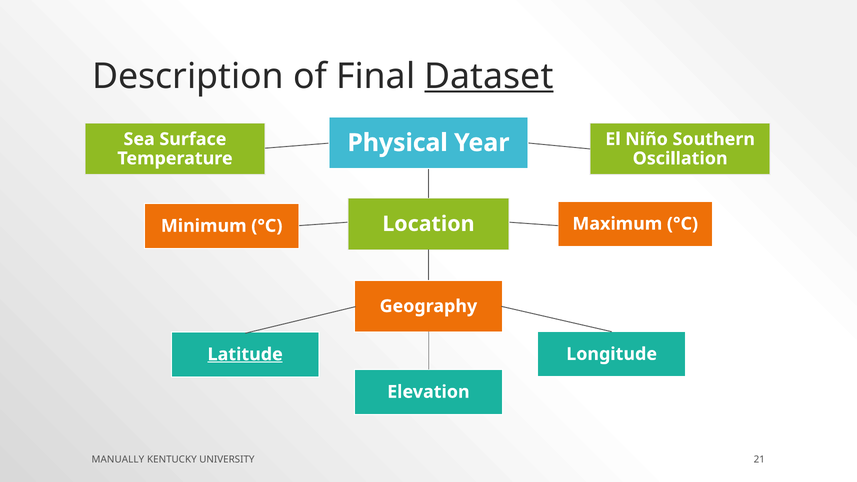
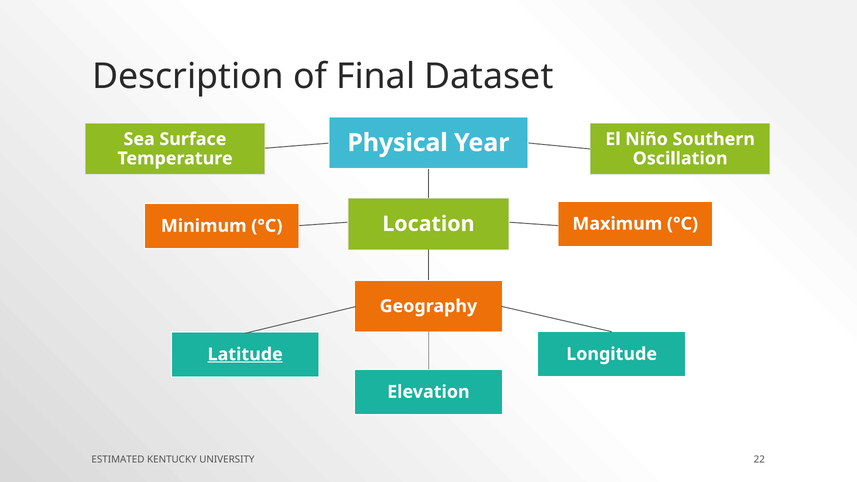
Dataset underline: present -> none (489, 76)
MANUALLY: MANUALLY -> ESTIMATED (118, 460)
21: 21 -> 22 (759, 460)
